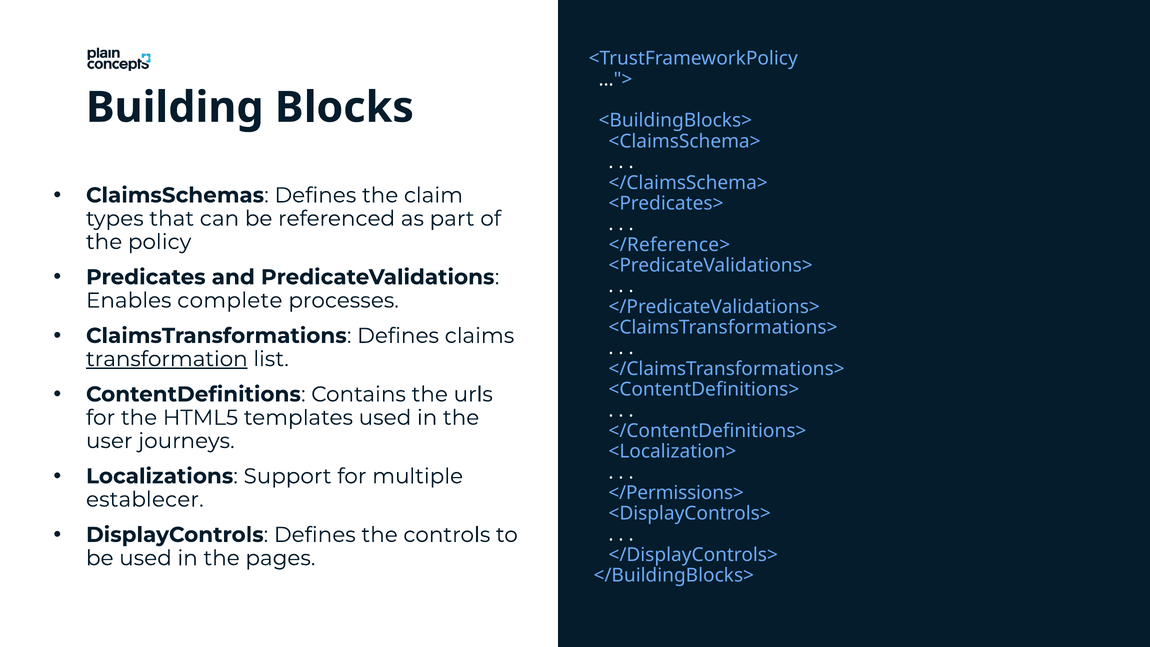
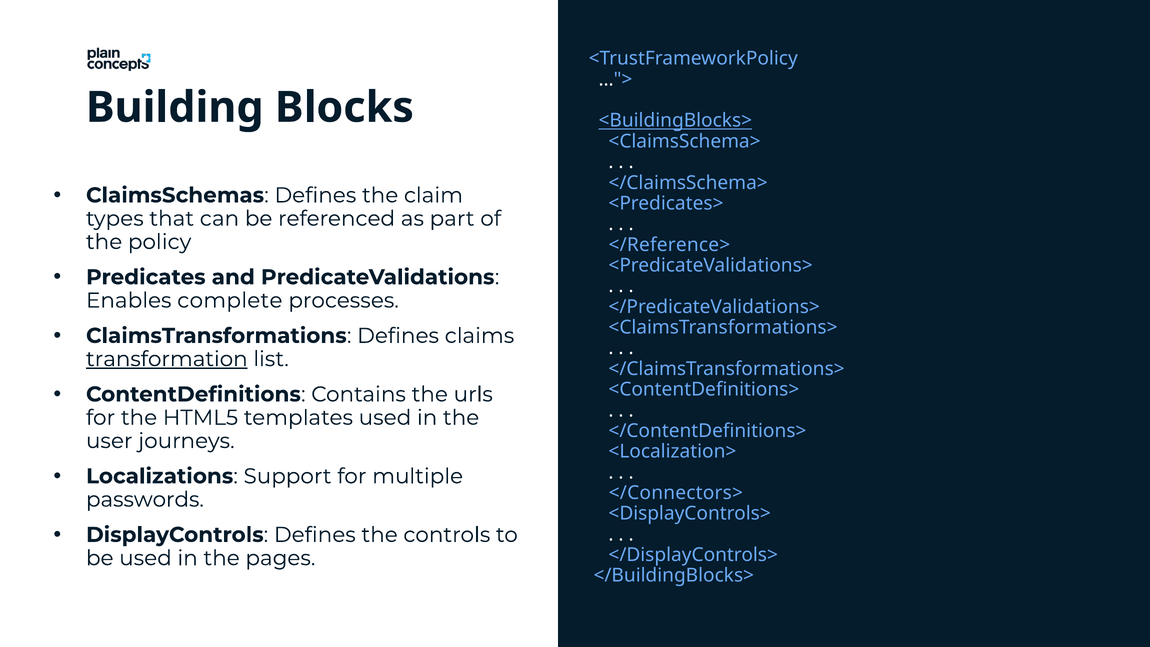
<BuildingBlocks> underline: none -> present (675, 121)
</Permissions>: </Permissions> -> </Connectors> (676, 493)
establecer: establecer -> passwords (145, 499)
